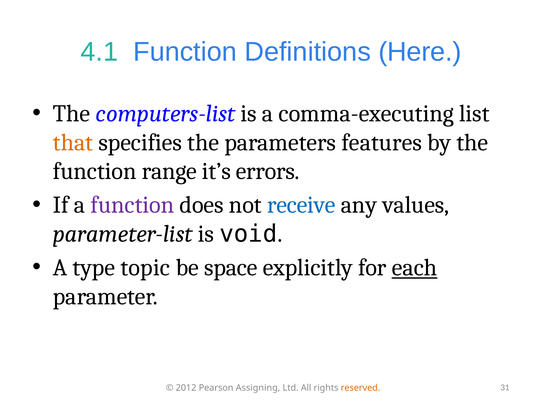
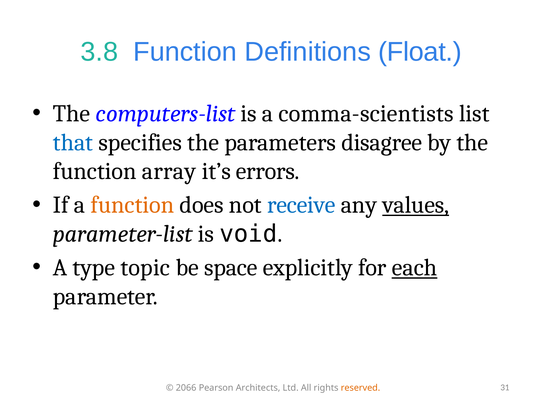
4.1: 4.1 -> 3.8 (99, 52)
Here: Here -> Float (420, 52)
comma-executing: comma-executing -> comma-scientists (366, 114)
that colour: orange -> blue (73, 143)
features: features -> disagree (382, 143)
range: range -> array (169, 172)
function colour: purple -> orange (132, 205)
values underline: none -> present (416, 205)
2012: 2012 -> 2066 (186, 388)
Assigning: Assigning -> Architects (258, 388)
